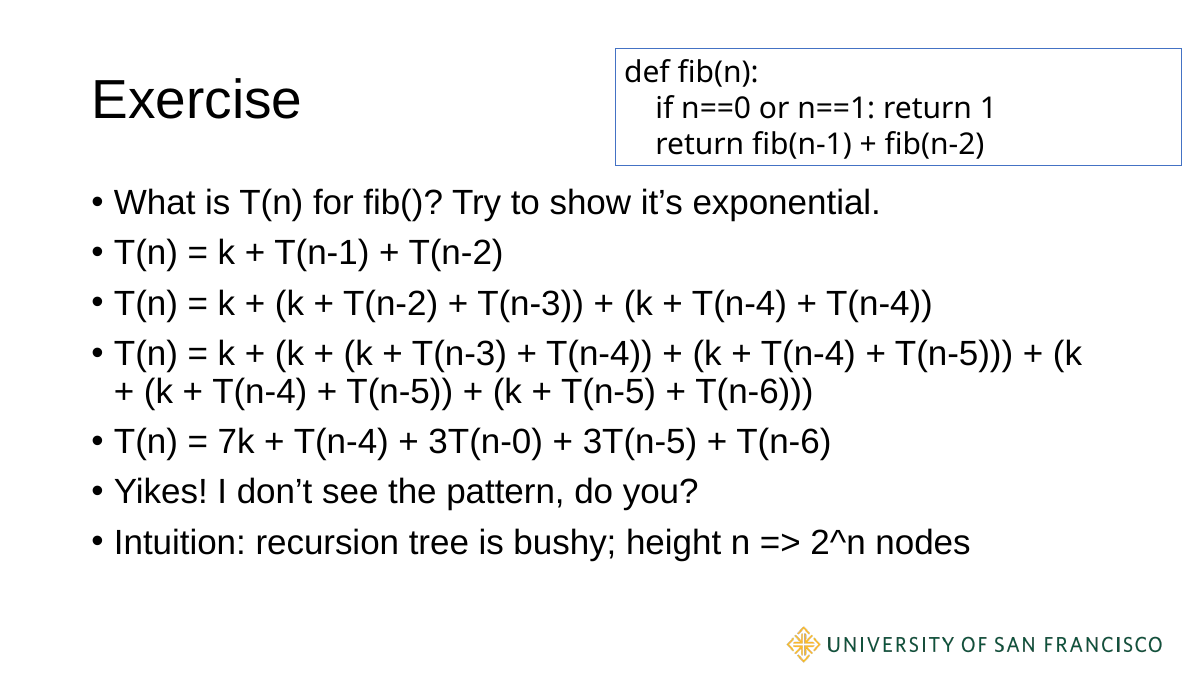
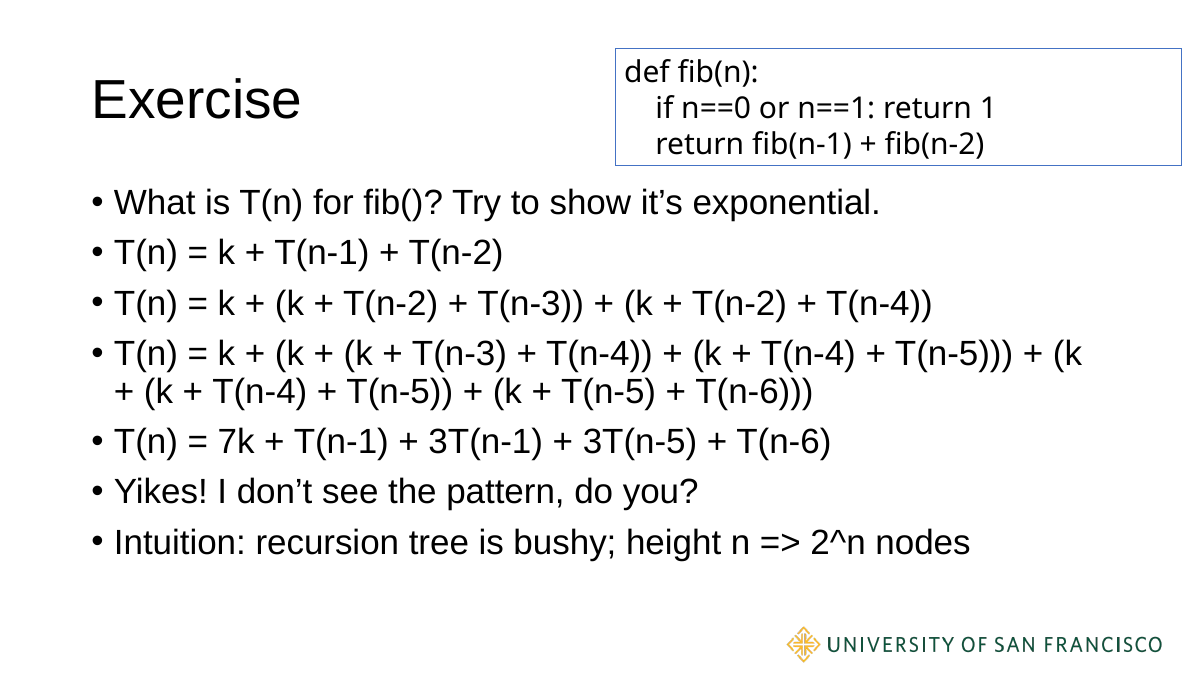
T(n-4: T(n-4 -> T(n-2 (740, 304)
T(n-4: T(n-4 -> T(n-1 (341, 442)
3T(n-0: 3T(n-0 -> 3T(n-1 (486, 442)
